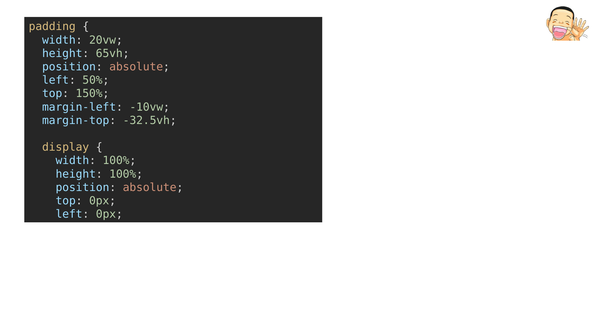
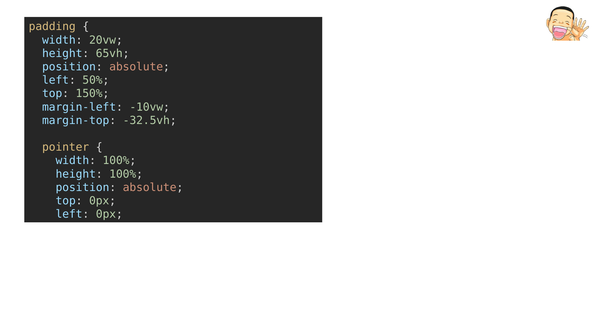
display: display -> pointer (66, 147)
